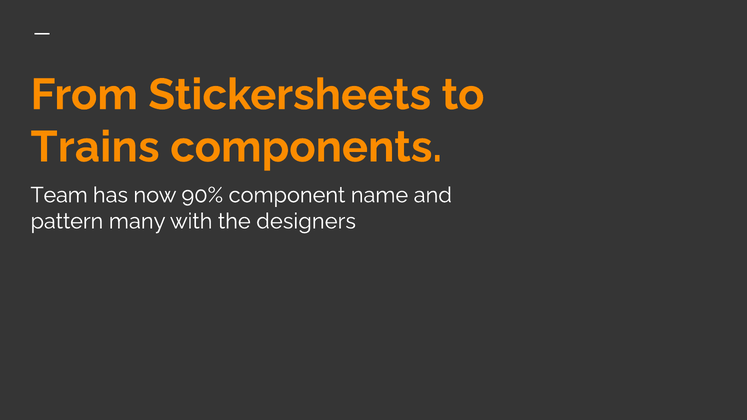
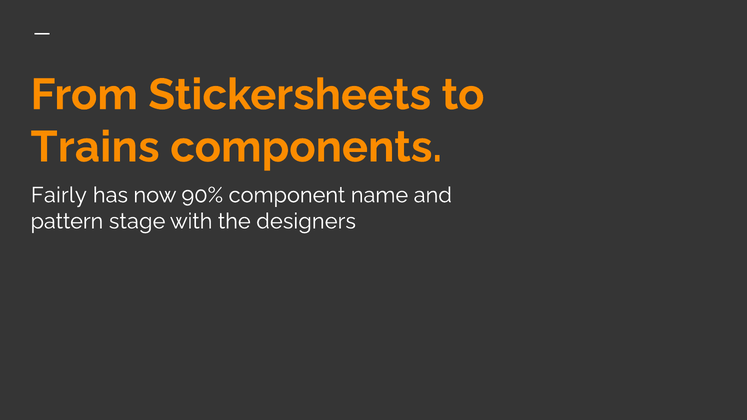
Team: Team -> Fairly (59, 195)
many: many -> stage (137, 221)
